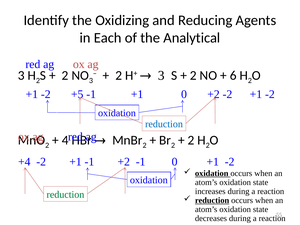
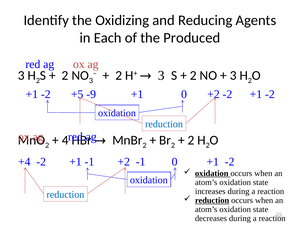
Analytical: Analytical -> Produced (192, 38)
6: 6 -> 3 (233, 75)
+5 -1: -1 -> -9 (91, 94)
reduction colour: green -> blue (65, 195)
